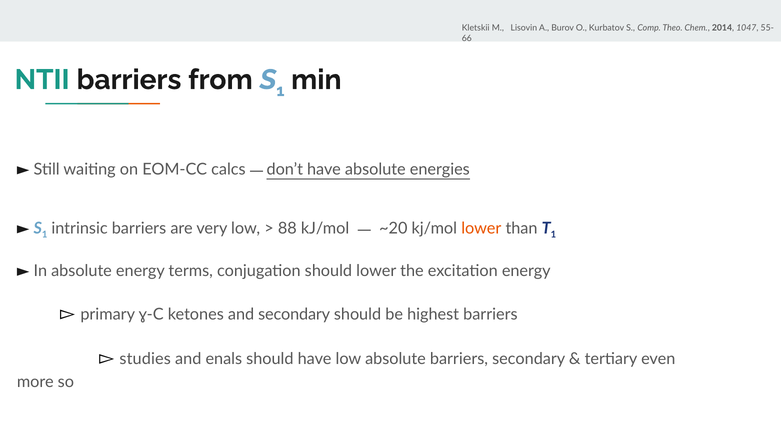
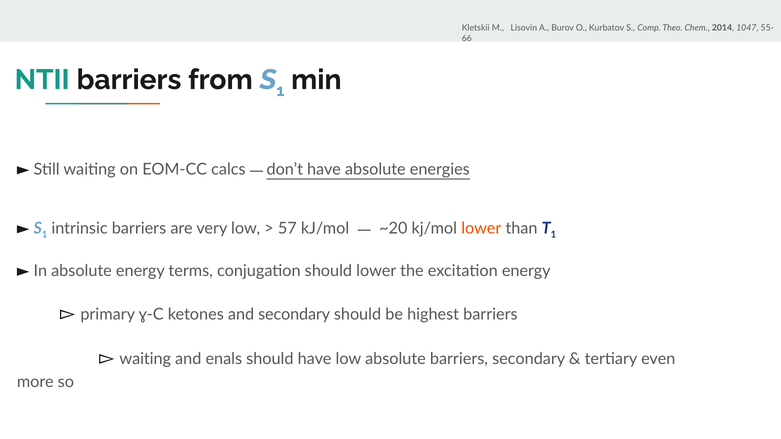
88: 88 -> 57 (287, 229)
studies: studies -> waiting (145, 359)
